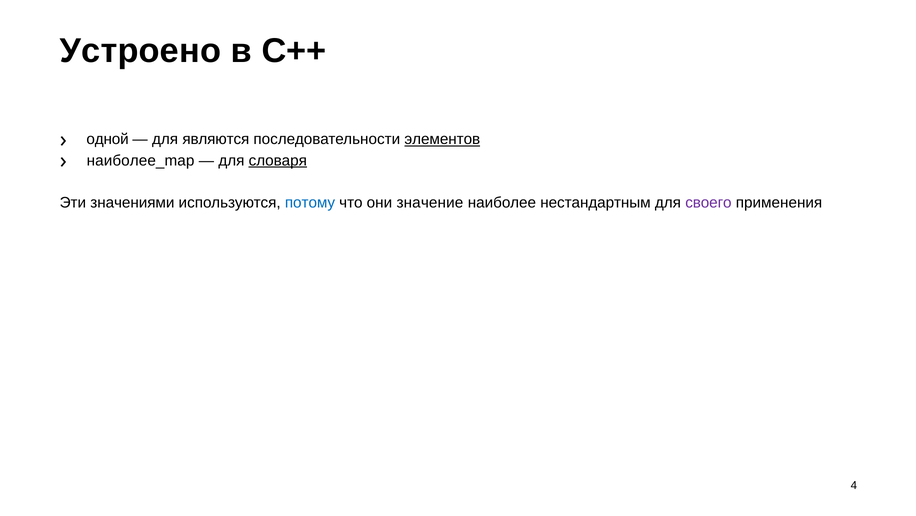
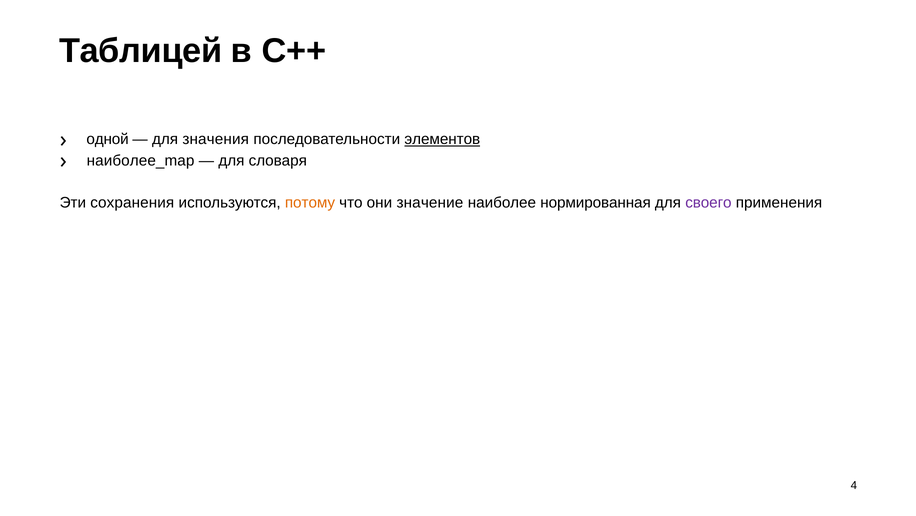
Устроено: Устроено -> Таблицей (141, 51)
являются: являются -> значения (216, 139)
словаря underline: present -> none (278, 160)
значениями: значениями -> сохранения (132, 203)
потому colour: blue -> orange (310, 203)
нестандартным: нестандартным -> нормированная (596, 203)
